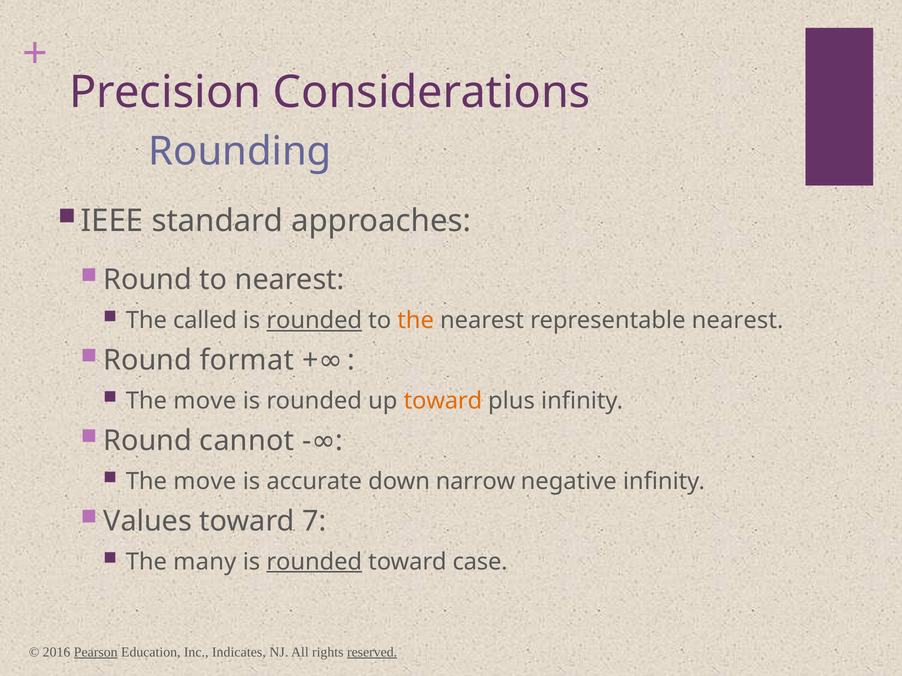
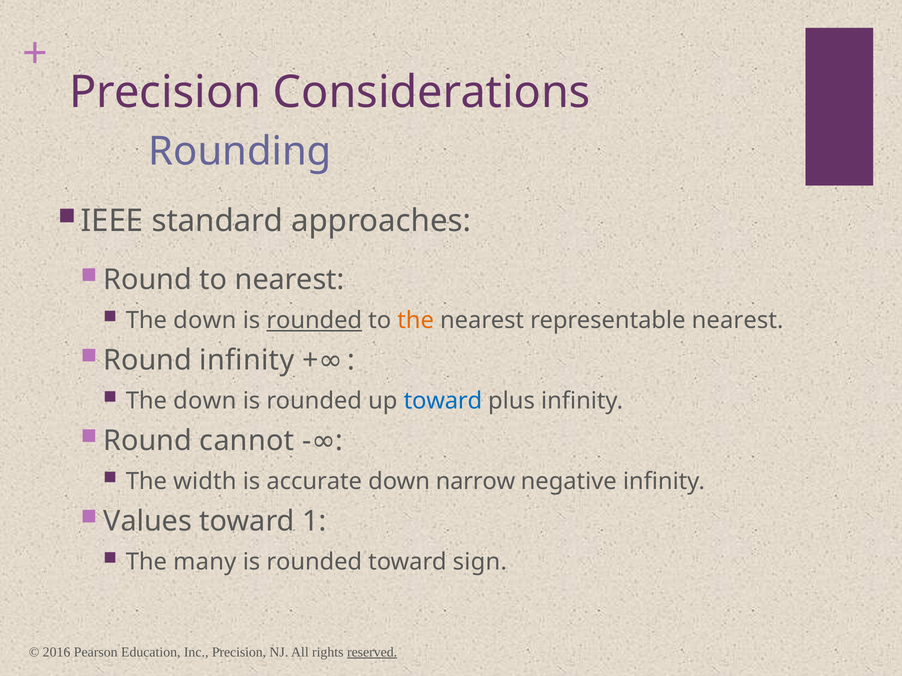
called: called -> down (205, 321)
Round format: format -> infinity (247, 361)
move: move -> down (205, 401)
toward colour: orange -> blue (443, 401)
move: move -> width (205, 482)
7: 7 -> 1 (314, 522)
rounded underline: present -> none (314, 562)
case: case -> sign (480, 562)
Pearson underline: present -> none (96, 653)
Inc Indicates: Indicates -> Precision (239, 653)
